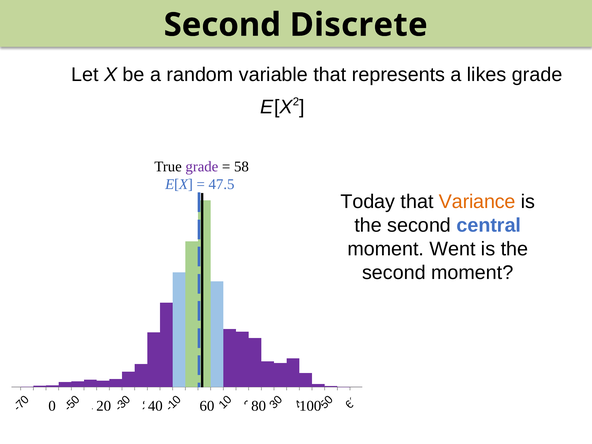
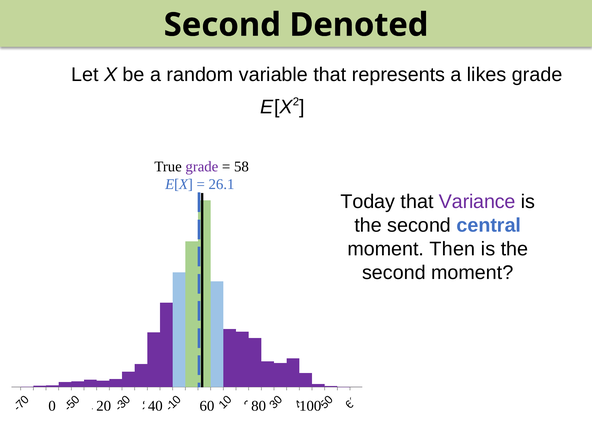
Discrete: Discrete -> Denoted (359, 25)
47.5: 47.5 -> 26.1 (222, 184)
Variance colour: orange -> purple (477, 202)
Went: Went -> Then (452, 249)
